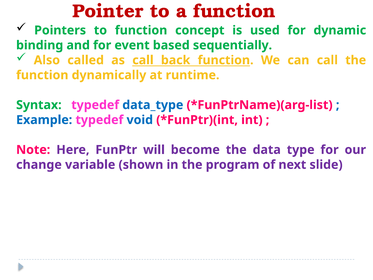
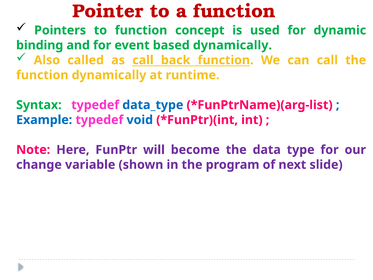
based sequentially: sequentially -> dynamically (232, 45)
